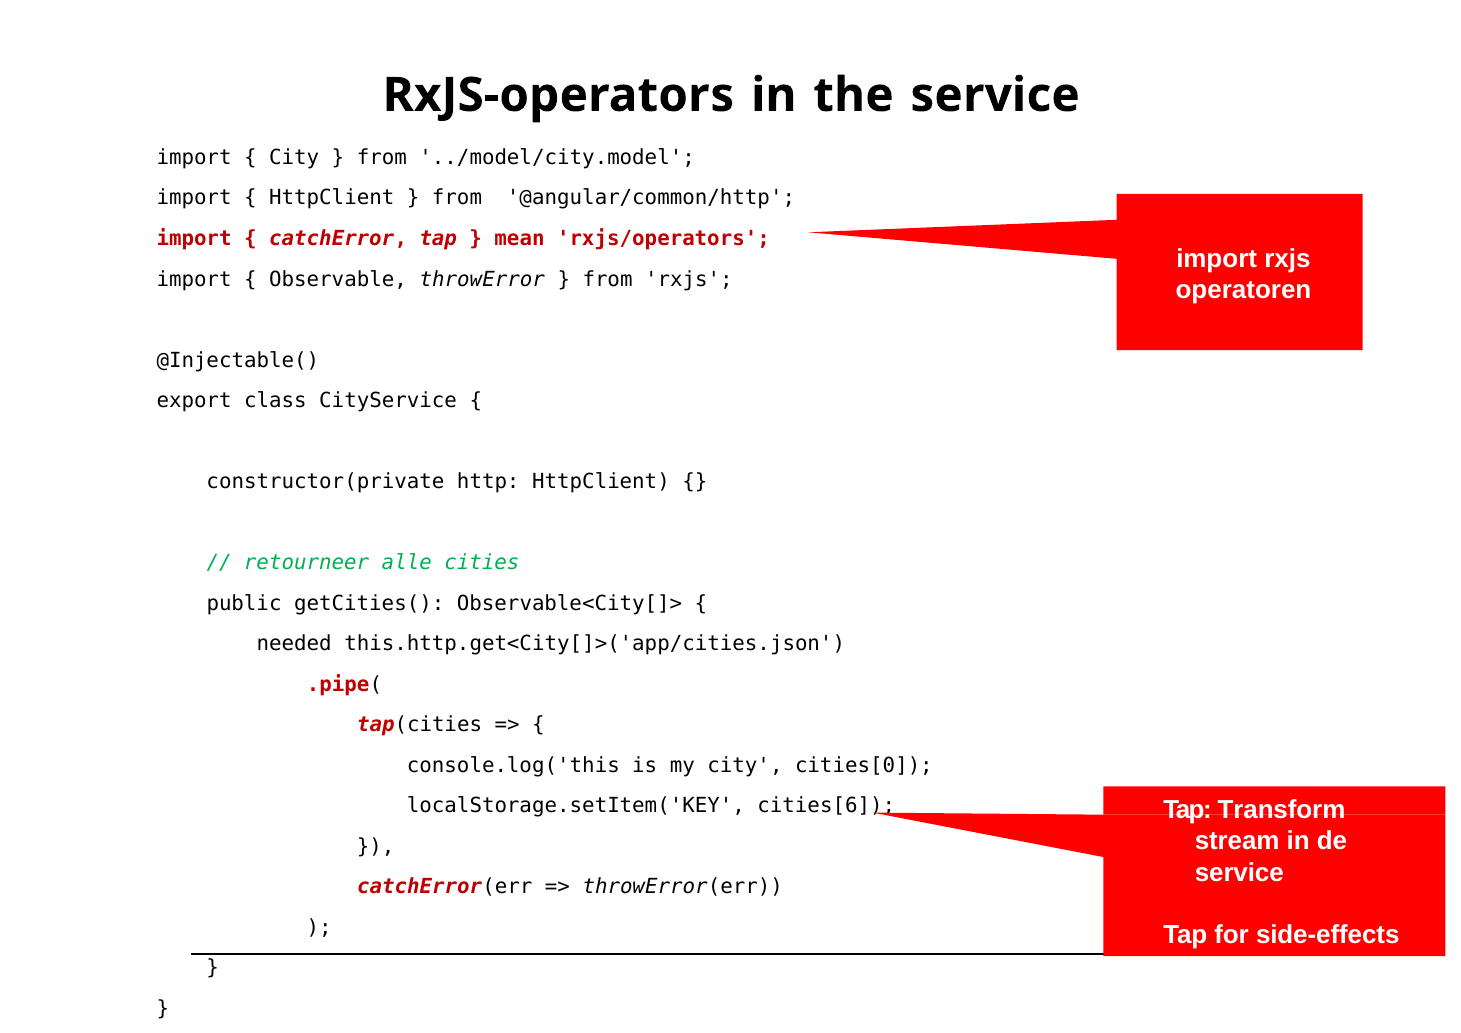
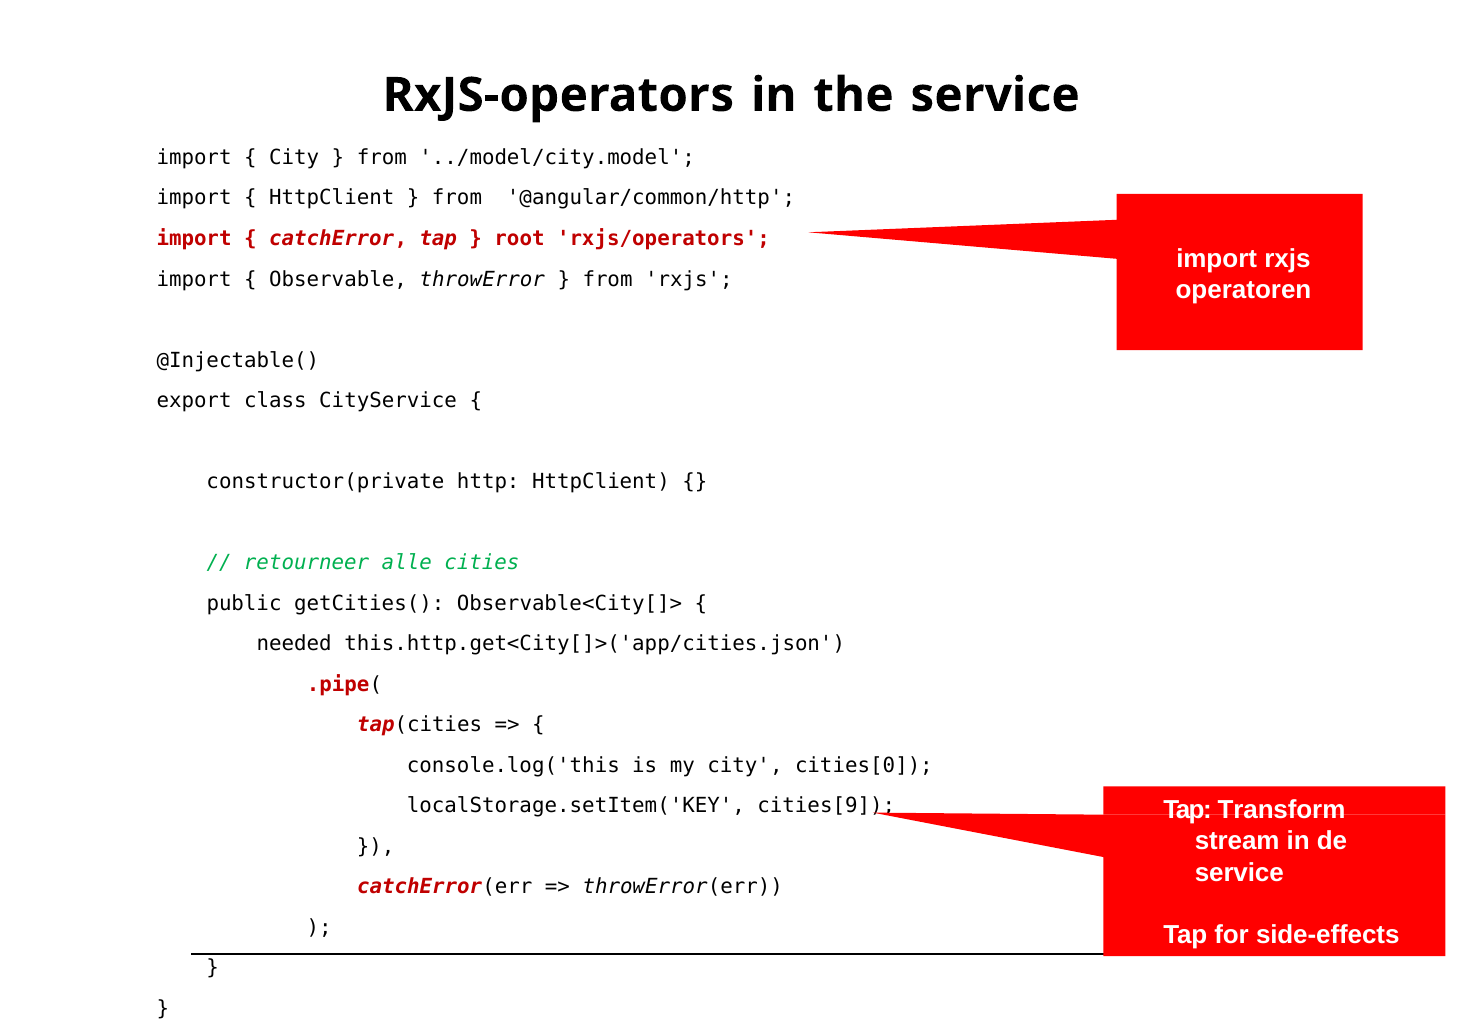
mean: mean -> root (520, 239)
cities[6: cities[6 -> cities[9 (826, 806)
